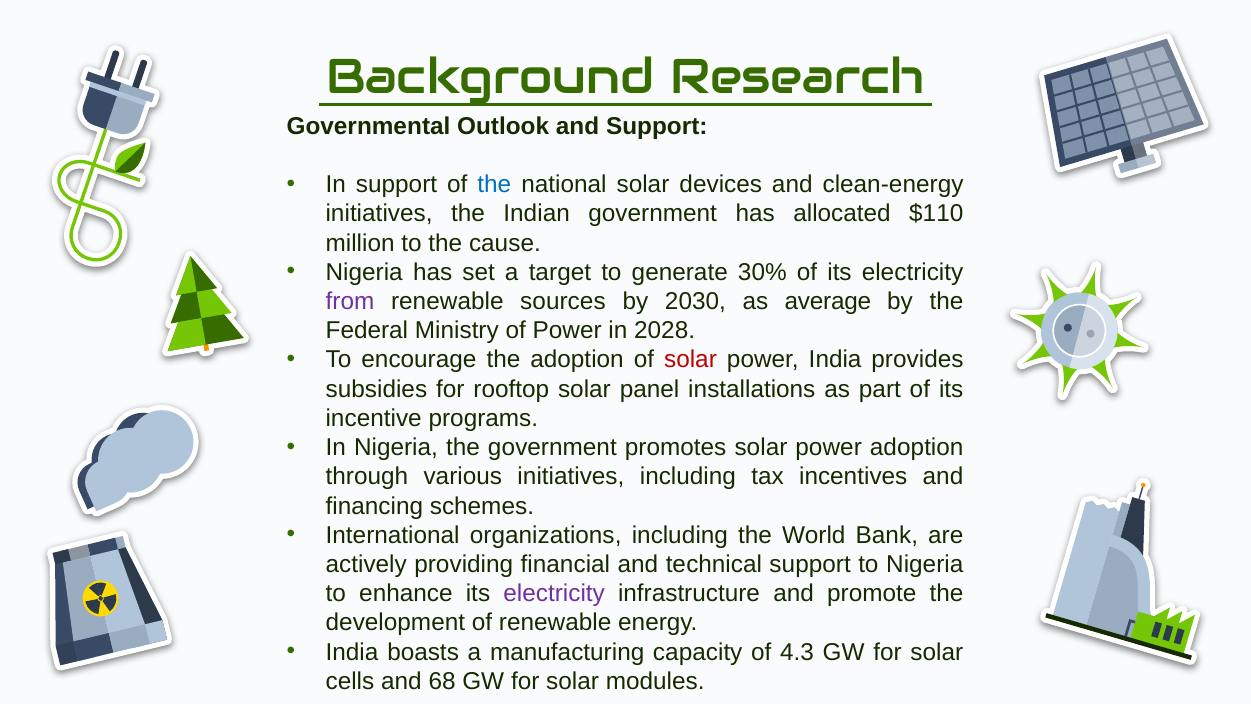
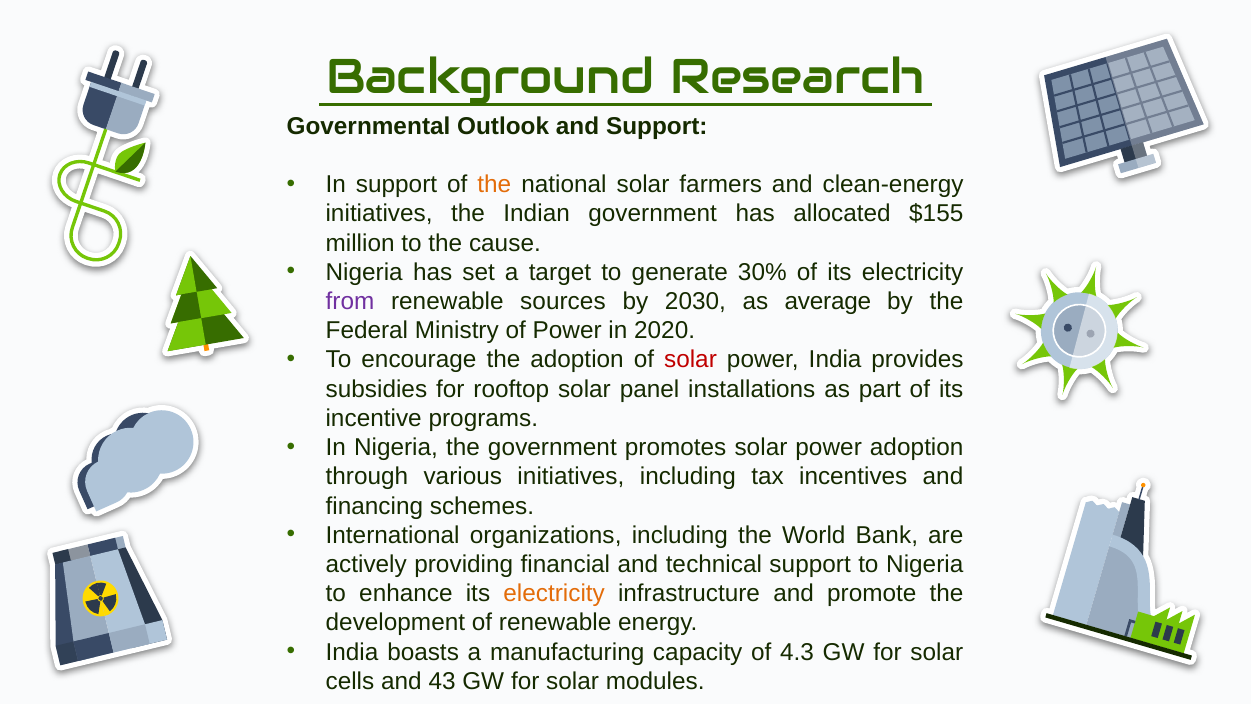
the colour: blue -> orange (494, 184)
devices: devices -> farmers (721, 184)
$110: $110 -> $155 (936, 214)
2028: 2028 -> 2020 (665, 331)
electricity colour: purple -> orange (554, 593)
68: 68 -> 43 (442, 681)
